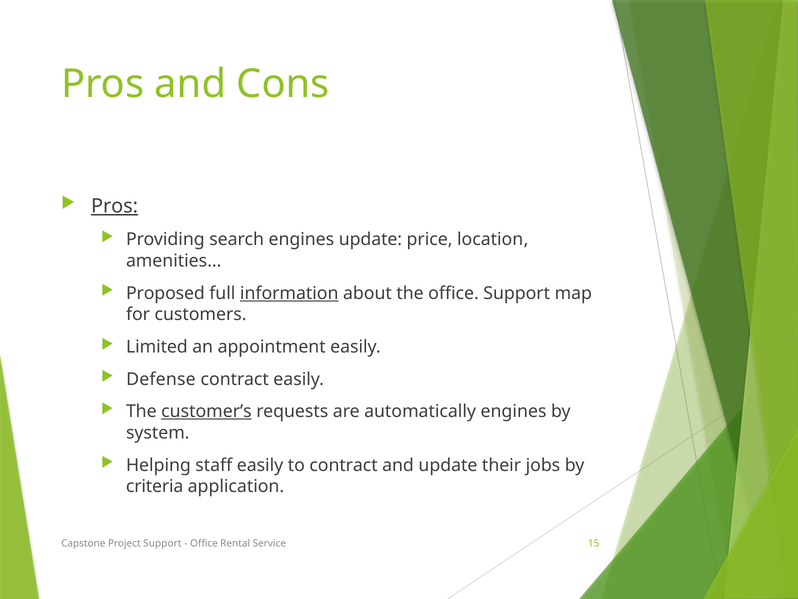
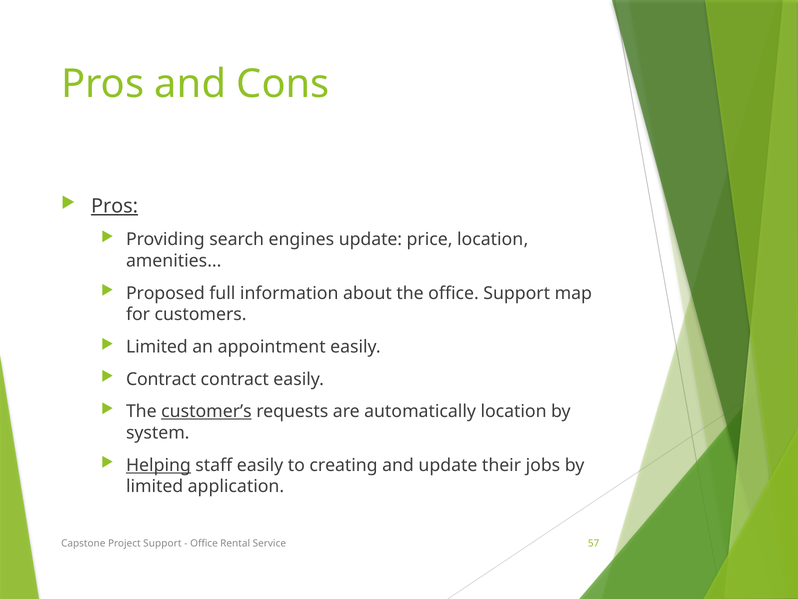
information underline: present -> none (289, 293)
Defense: Defense -> Contract (161, 379)
automatically engines: engines -> location (514, 411)
Helping underline: none -> present (158, 465)
to contract: contract -> creating (344, 465)
criteria: criteria -> limited (155, 486)
15: 15 -> 57 (594, 543)
